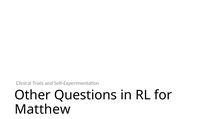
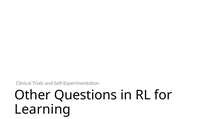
Matthew: Matthew -> Learning (43, 110)
